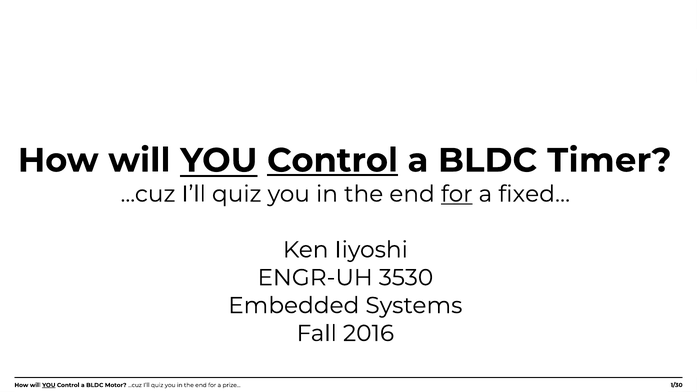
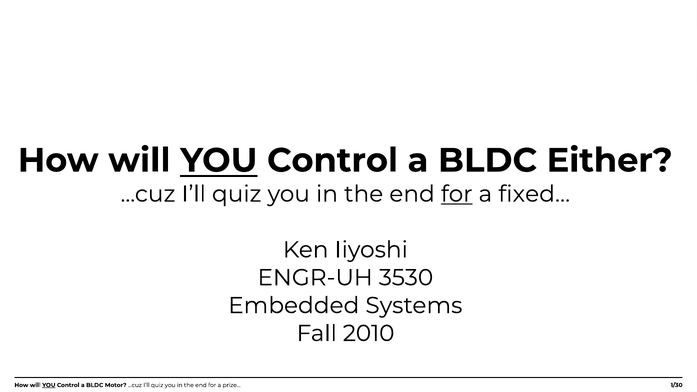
Control underline: present -> none (333, 160)
Timer: Timer -> Either (610, 160)
2016: 2016 -> 2010 (369, 333)
